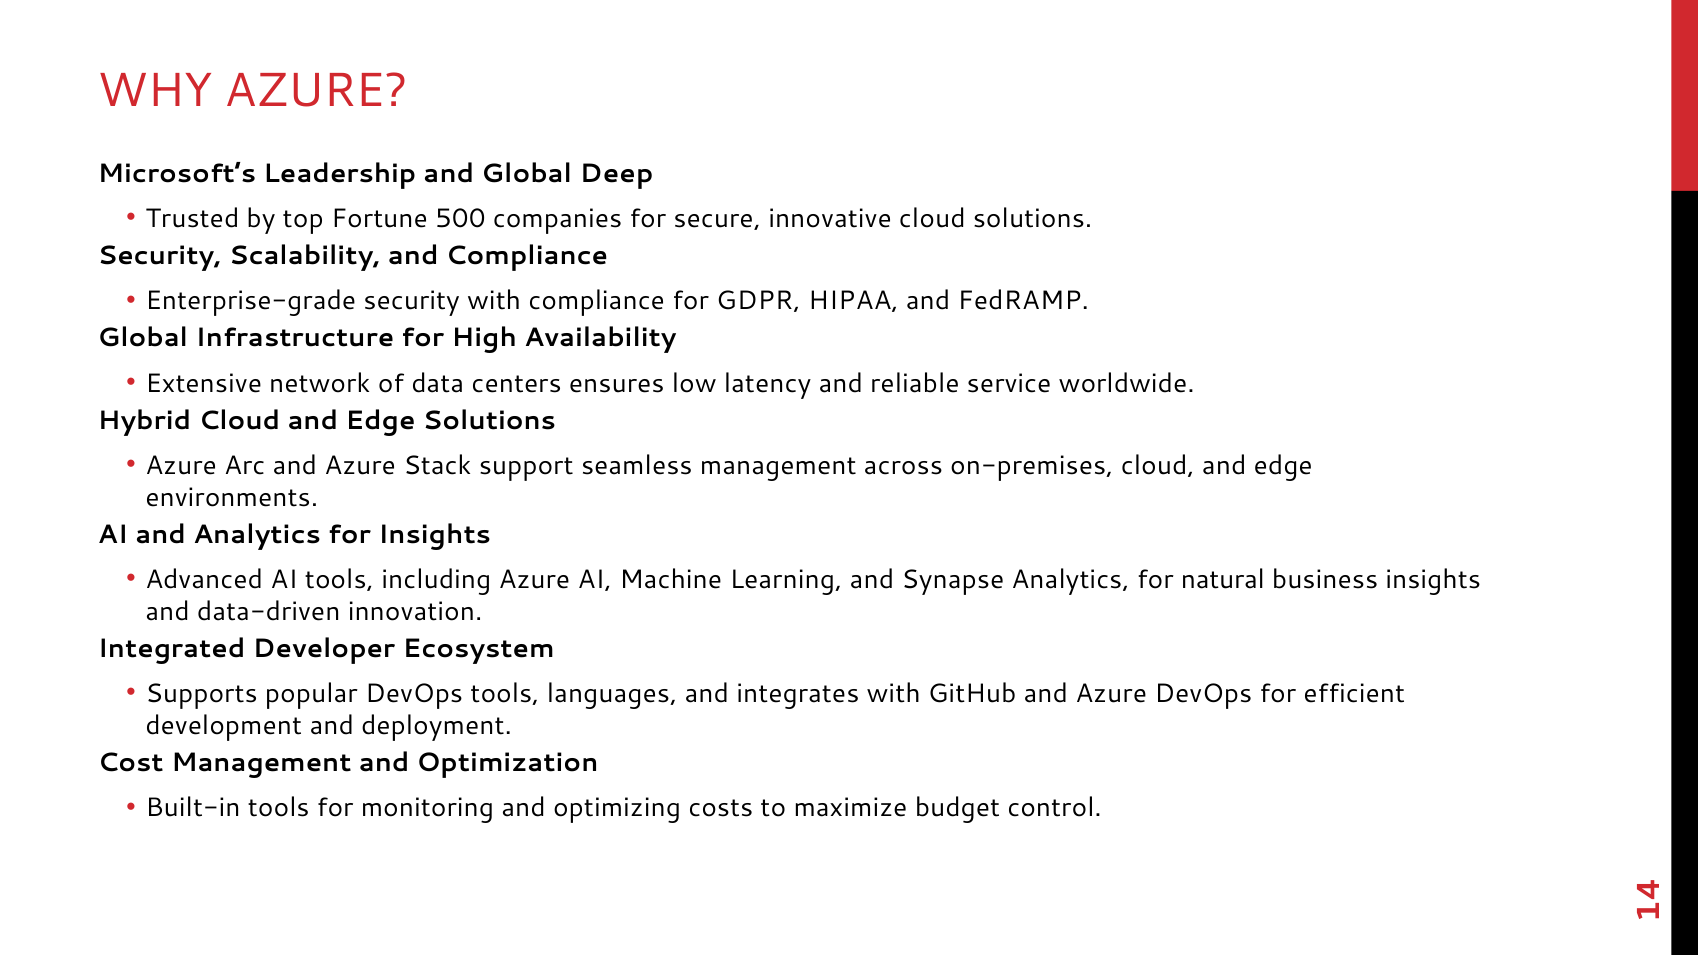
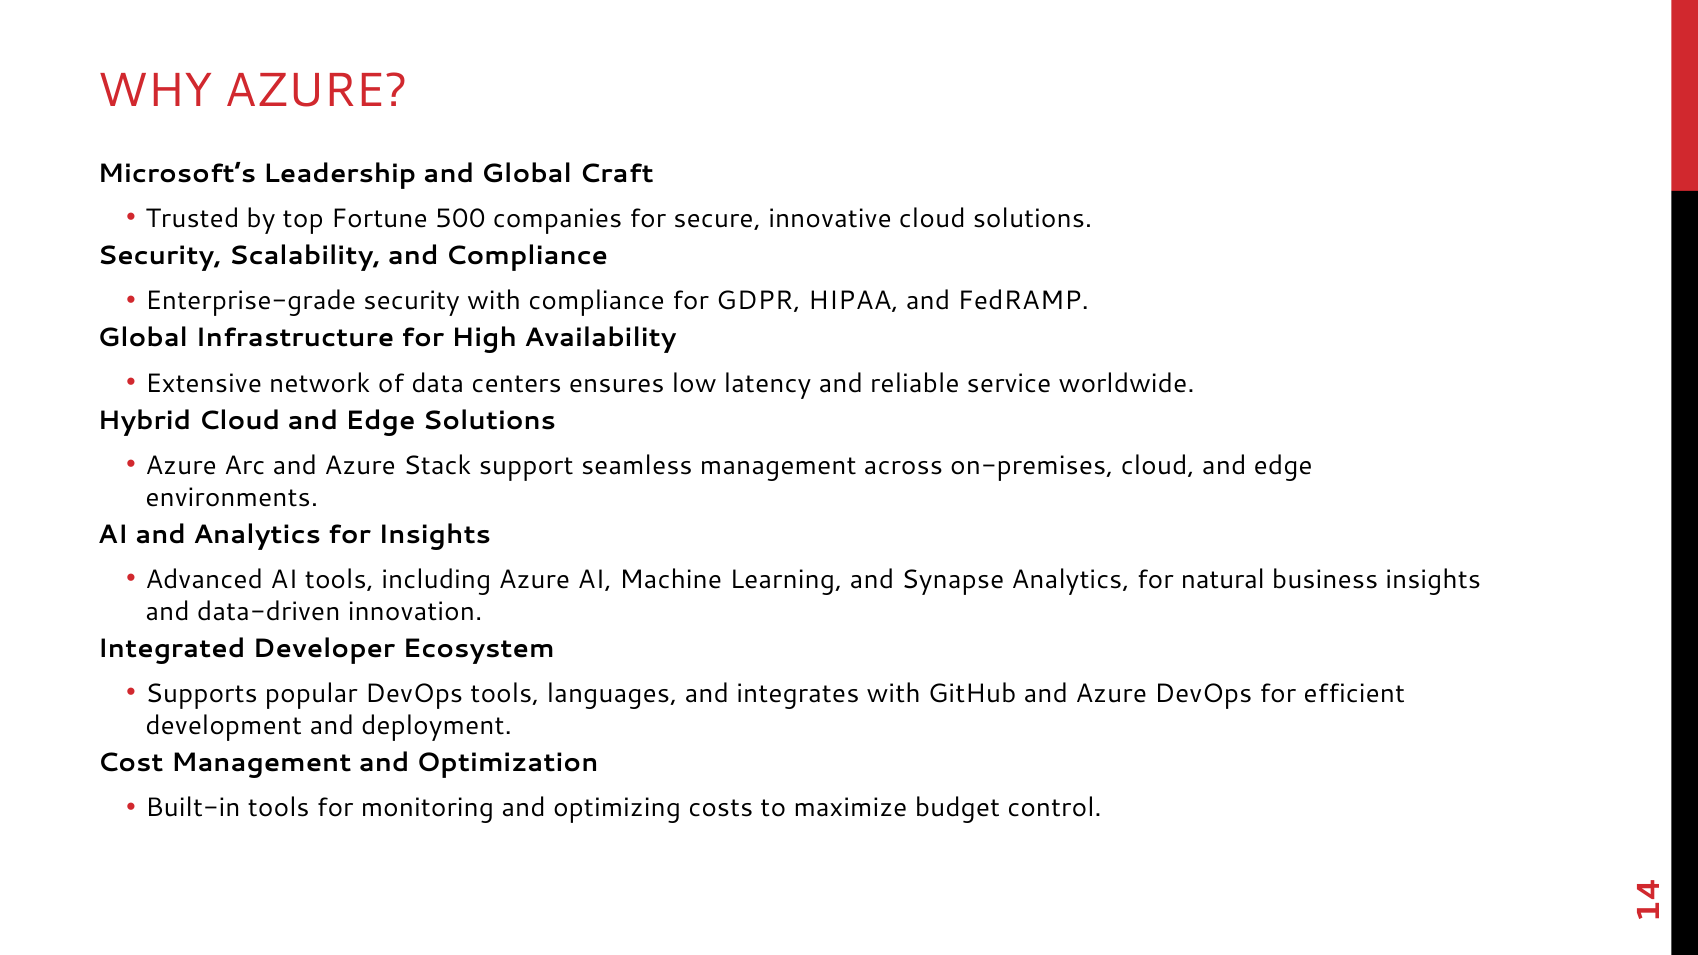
Deep: Deep -> Craft (617, 174)
